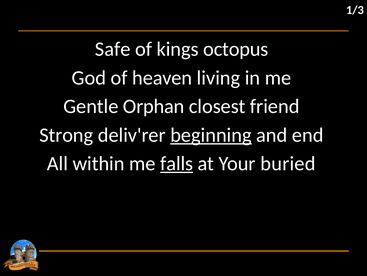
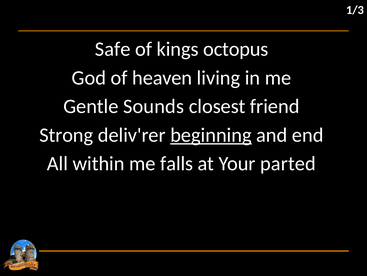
Orphan: Orphan -> Sounds (154, 106)
falls underline: present -> none (177, 163)
buried: buried -> parted (288, 163)
